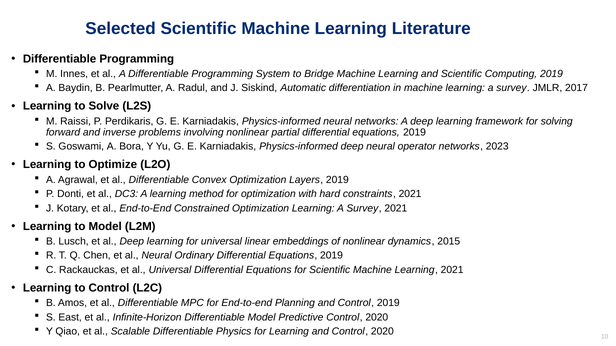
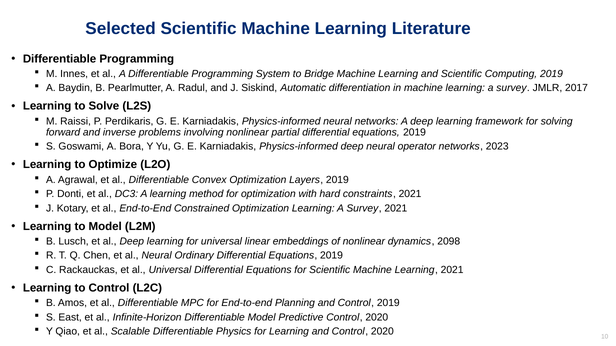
2015: 2015 -> 2098 (449, 242)
